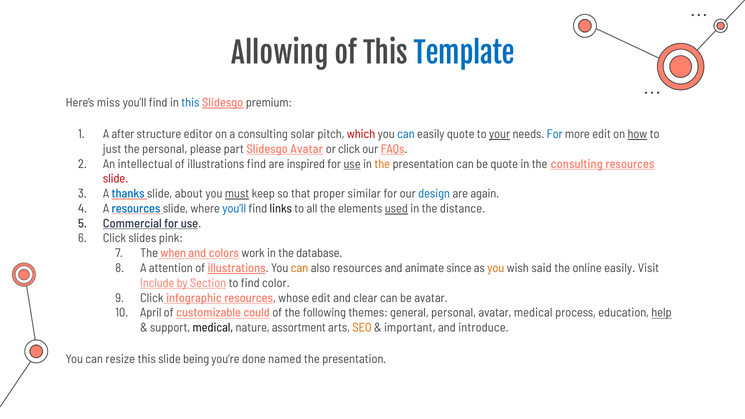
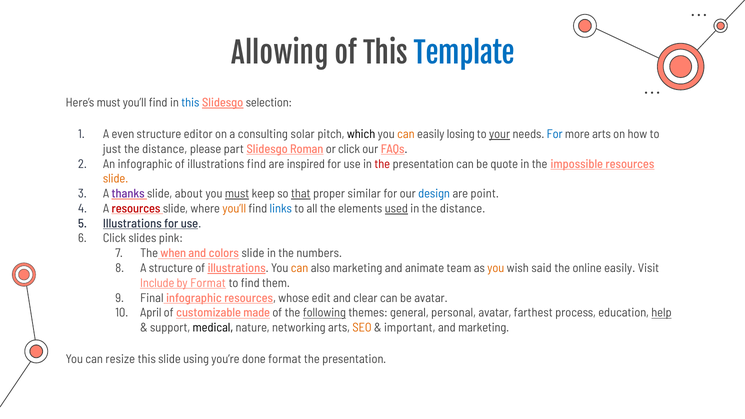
Here’s miss: miss -> must (109, 103)
premium: premium -> selection (269, 103)
after: after -> even (123, 134)
which colour: red -> black (361, 134)
can colour: blue -> orange (406, 134)
easily quote: quote -> losing (461, 134)
more edit: edit -> arts (602, 134)
how underline: present -> none (637, 134)
personal: personal -> distance (165, 149)
Slidesgo Avatar: Avatar -> Roman (307, 149)
An intellectual: intellectual -> infographic (145, 164)
use underline: present -> none (352, 164)
the colour: orange -> red (382, 164)
the consulting: consulting -> impossible (577, 164)
slide colour: red -> orange (116, 179)
thanks colour: blue -> purple (128, 194)
that underline: none -> present (301, 194)
again: again -> point (485, 194)
resources colour: blue -> red (136, 209)
you’ll colour: blue -> orange (234, 209)
links colour: black -> blue (281, 209)
Commercial: Commercial -> Illustrations (132, 224)
colors work: work -> slide (253, 253)
database: database -> numbers (319, 253)
A attention: attention -> structure (171, 268)
also resources: resources -> marketing (358, 268)
since: since -> team (459, 268)
by Section: Section -> Format (208, 283)
color: color -> them (276, 283)
Click: Click -> Final (152, 298)
could: could -> made (257, 313)
following underline: none -> present (324, 313)
avatar medical: medical -> farthest (533, 313)
assortment: assortment -> networking (299, 328)
and introduce: introduce -> marketing (484, 328)
being: being -> using (196, 359)
done named: named -> format (285, 359)
